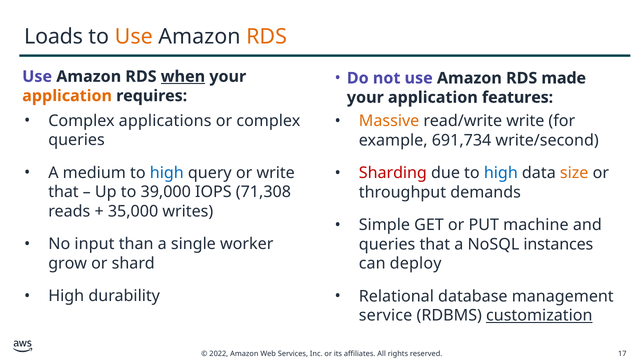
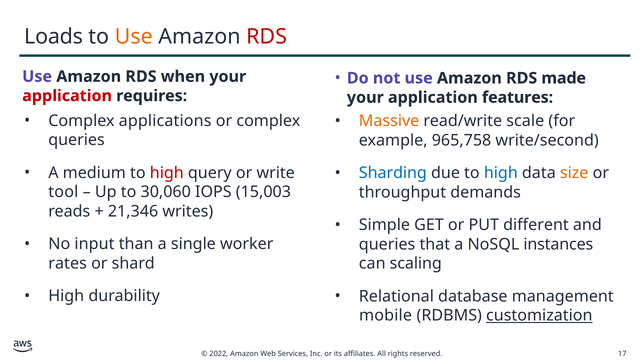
RDS colour: orange -> red (267, 37)
when underline: present -> none (183, 77)
application colour: orange -> red (67, 96)
read/write write: write -> scale (525, 121)
691,734: 691,734 -> 965,758 (462, 140)
high colour: blue -> red (167, 173)
Sharding colour: red -> blue (393, 173)
that: that -> tool (63, 192)
39,000: 39,000 -> 30,060 (166, 192)
71,308: 71,308 -> 15,003 (263, 192)
35,000: 35,000 -> 21,346 (133, 212)
machine: machine -> different (536, 225)
grow: grow -> rates (68, 264)
deploy: deploy -> scaling (416, 264)
service: service -> mobile (386, 316)
